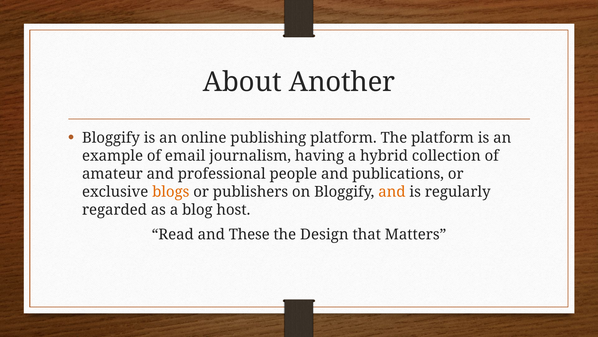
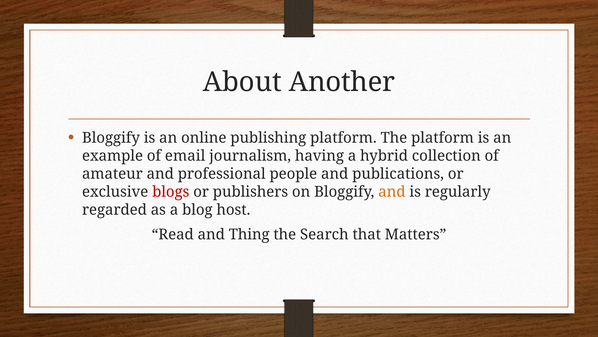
blogs colour: orange -> red (171, 192)
These: These -> Thing (249, 234)
Design: Design -> Search (324, 234)
